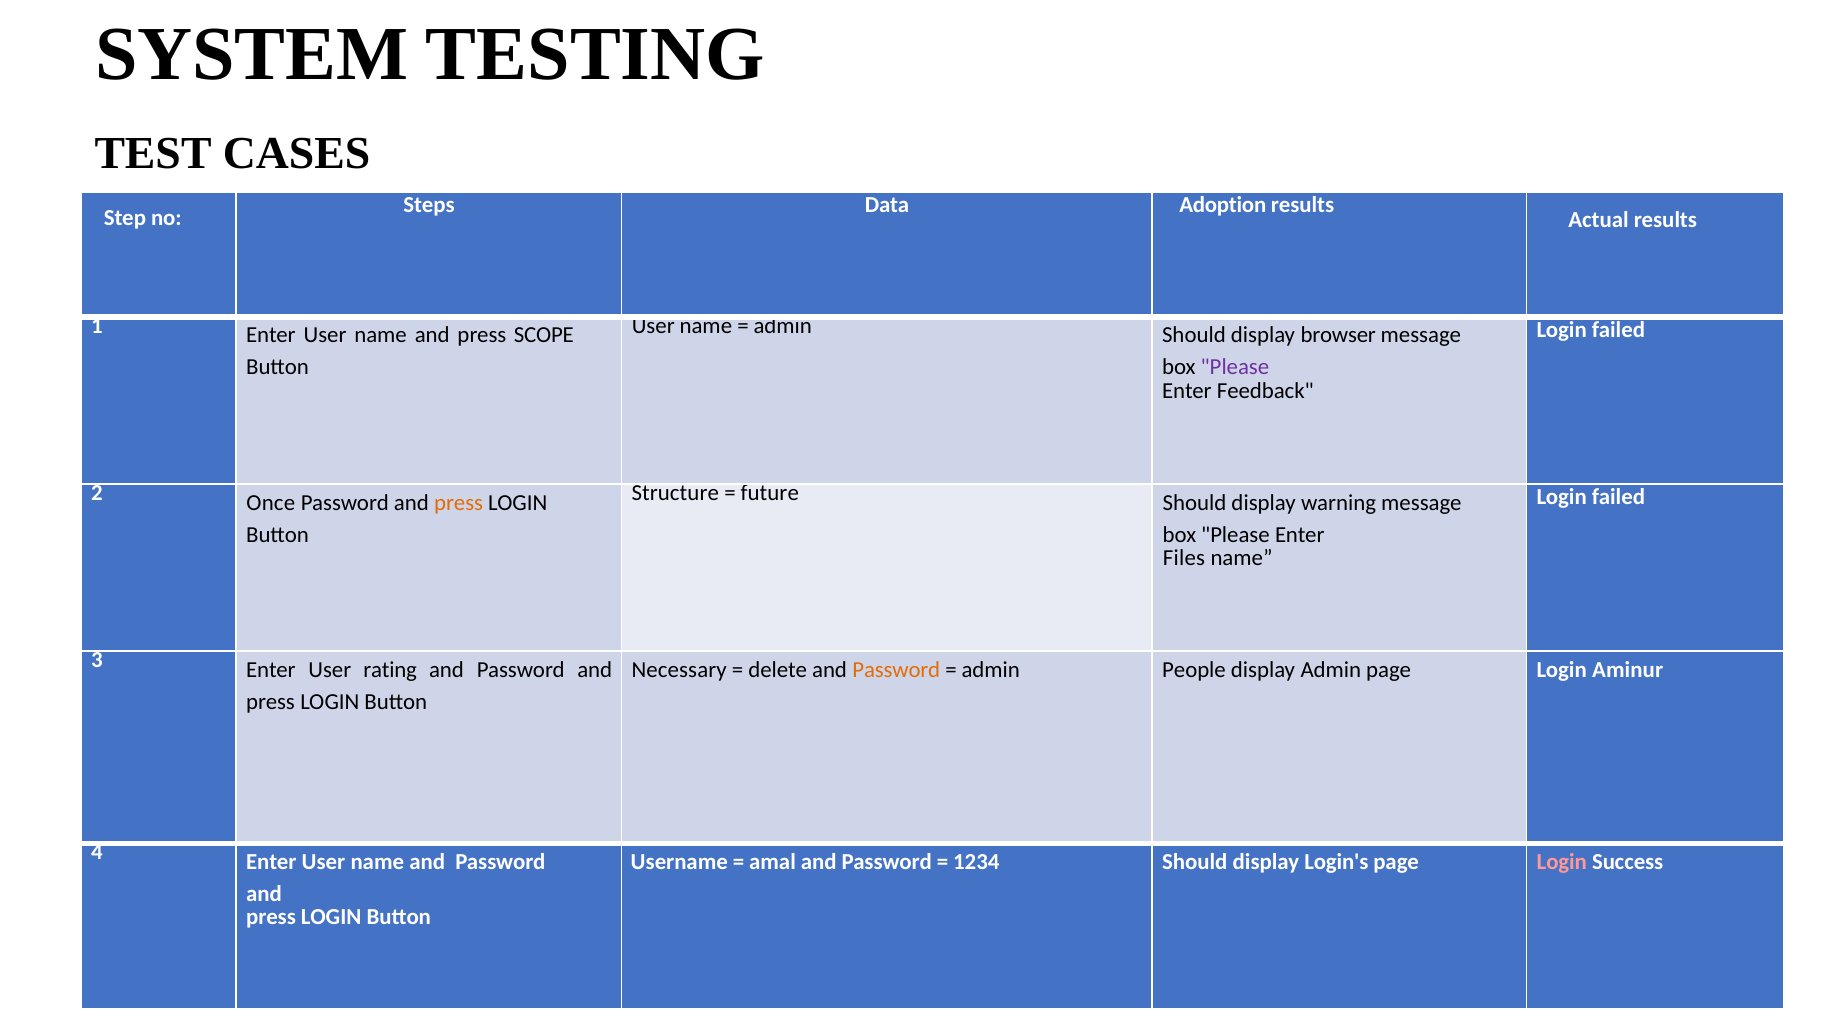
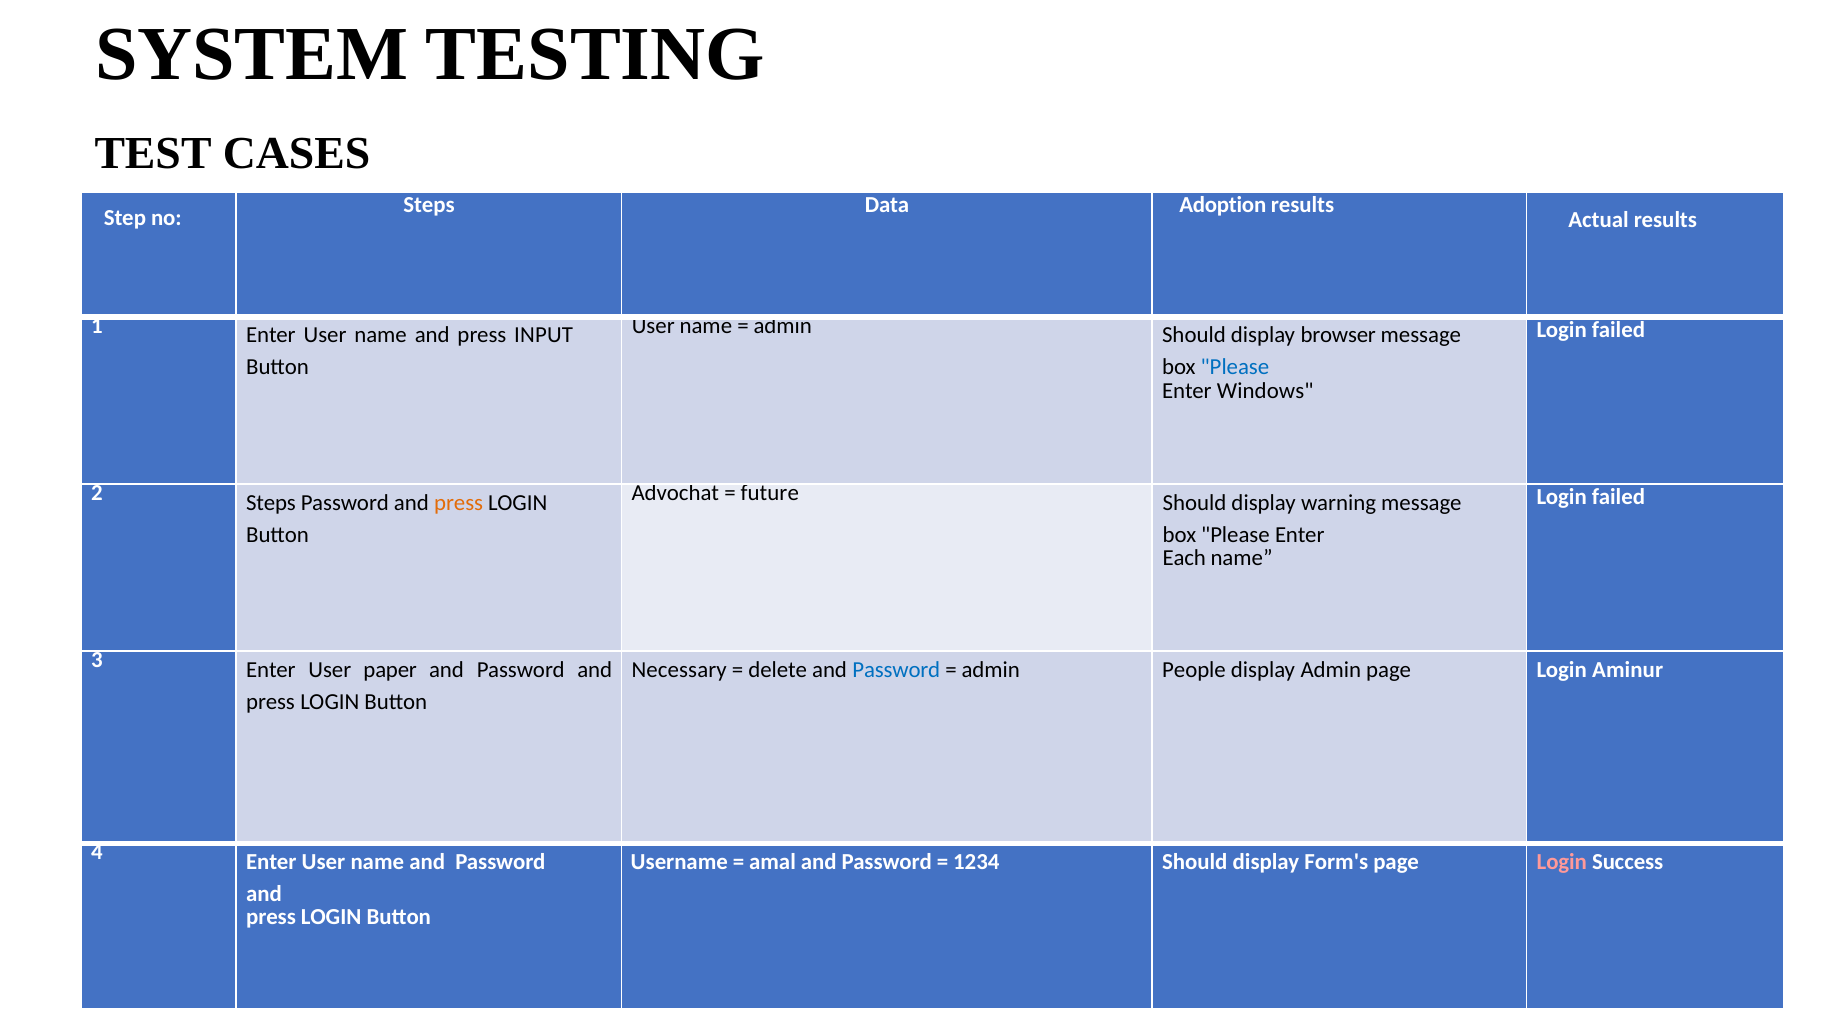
SCOPE: SCOPE -> INPUT (544, 335)
Please colour: purple -> blue (1235, 367)
Feedback: Feedback -> Windows (1265, 391)
2 Once: Once -> Steps (271, 502)
Structure: Structure -> Advochat (675, 493)
Files: Files -> Each (1184, 558)
rating: rating -> paper (390, 669)
Password colour: orange -> blue (896, 669)
Login's: Login's -> Form's (1336, 861)
